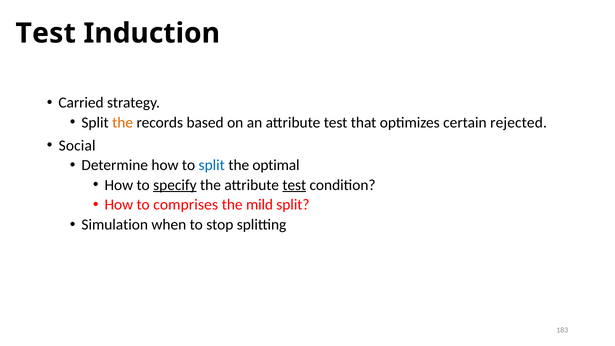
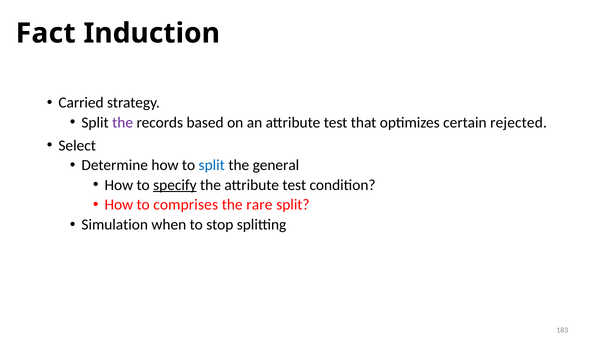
Test: Test -> Fact (46, 33)
the colour: orange -> purple (123, 122)
Social: Social -> Select (77, 145)
optimal: optimal -> general (276, 165)
test underline: present -> none (294, 185)
mild: mild -> rare (259, 205)
